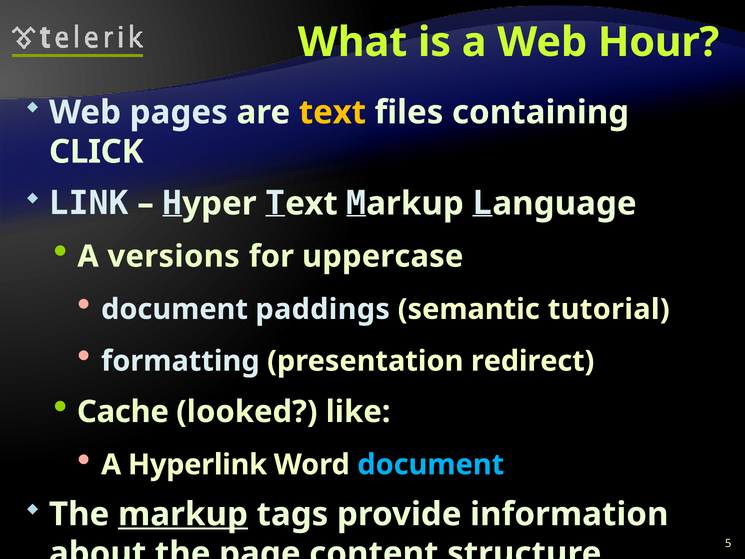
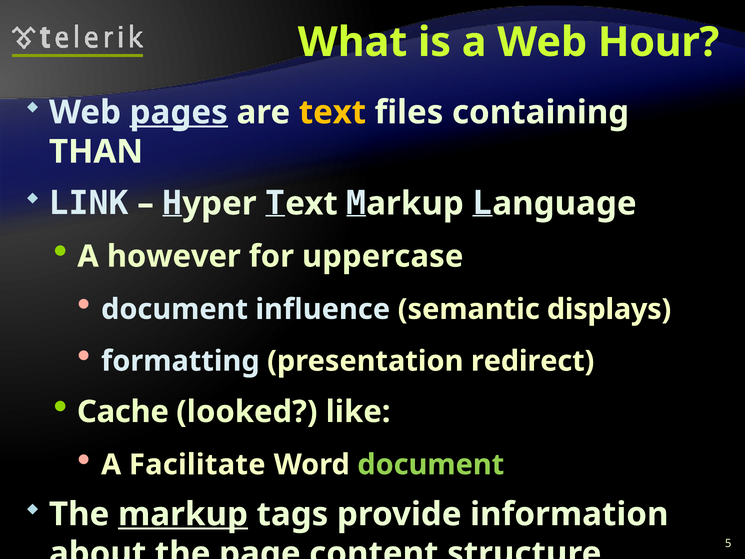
pages underline: none -> present (179, 112)
CLICK: CLICK -> THAN (96, 152)
versions: versions -> however (174, 256)
paddings: paddings -> influence (323, 309)
tutorial: tutorial -> displays (609, 309)
Hyperlink: Hyperlink -> Facilitate (197, 464)
document colour: light blue -> light green (431, 464)
